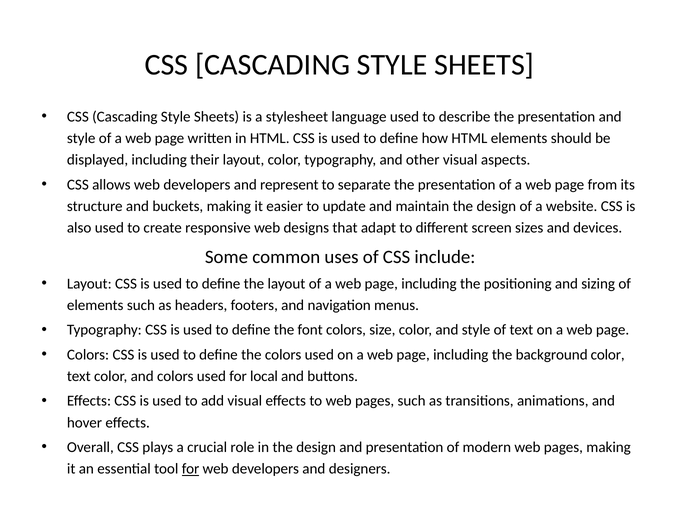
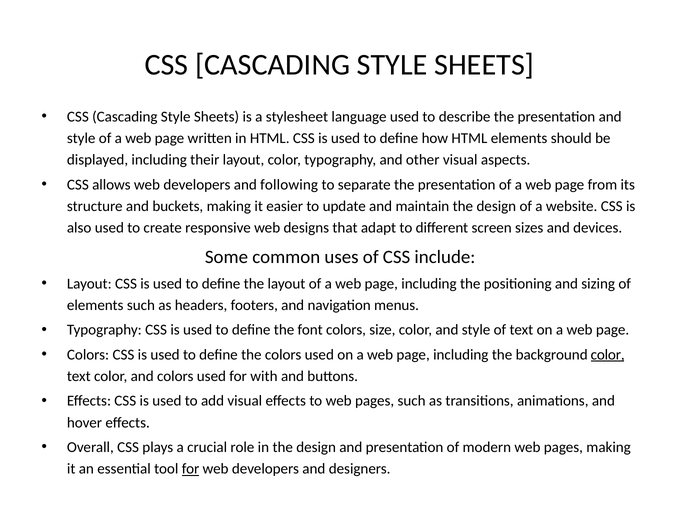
represent: represent -> following (289, 185)
color underline: none -> present (608, 355)
local: local -> with (264, 376)
